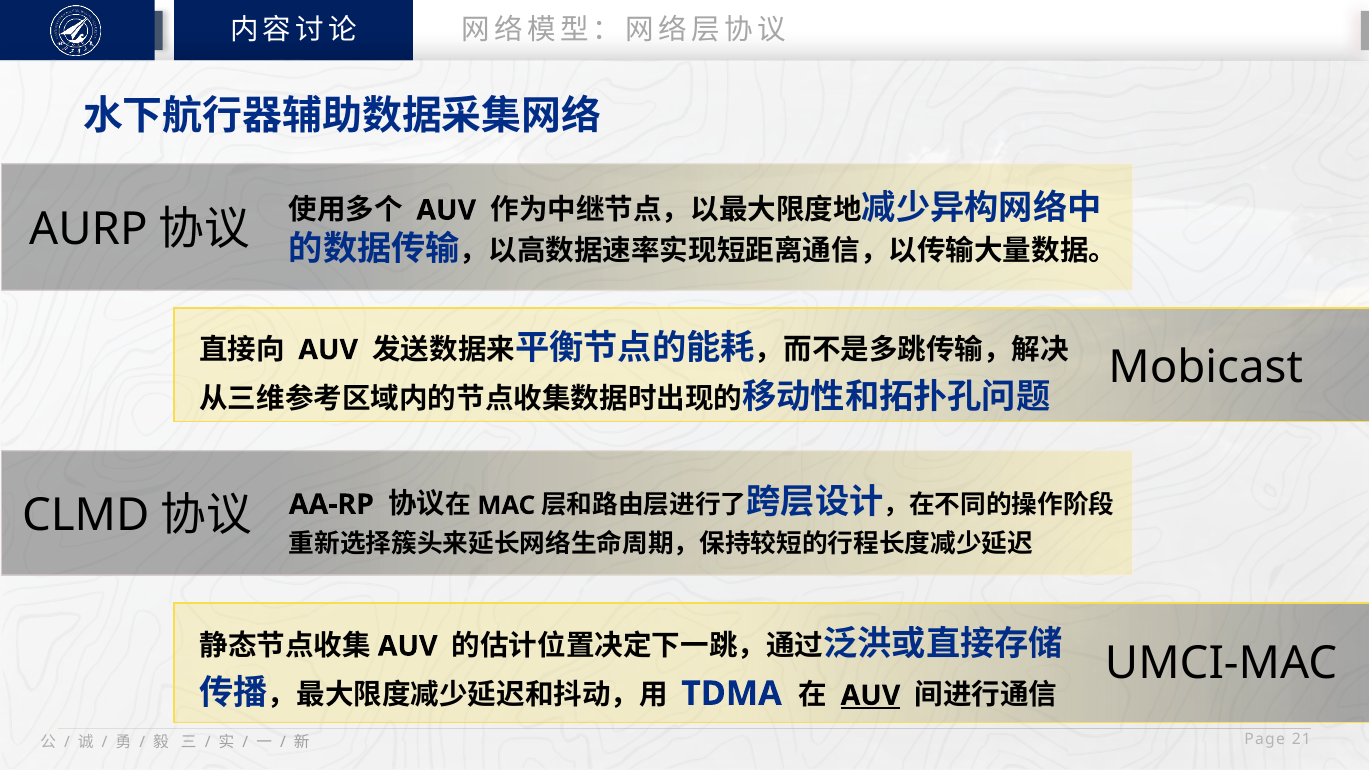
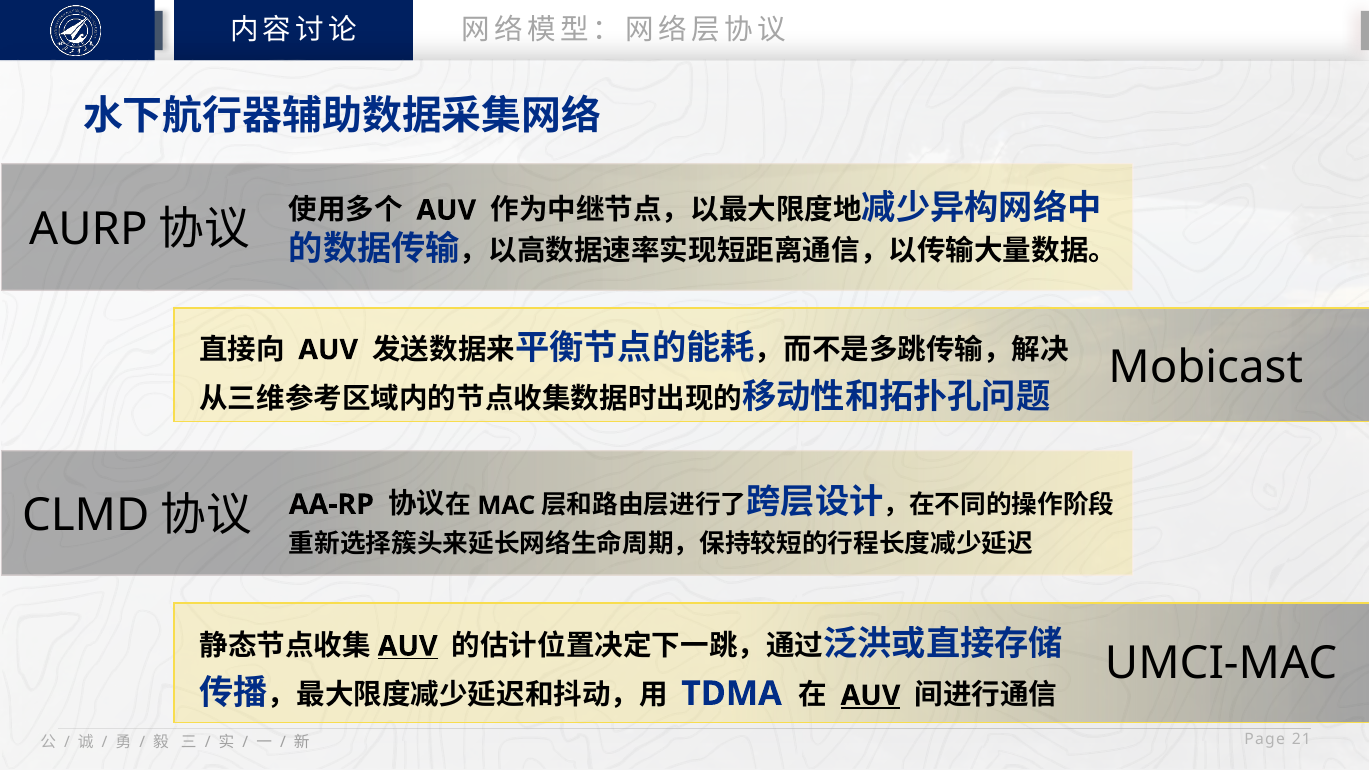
AUV underline: none -> present (408, 646)
